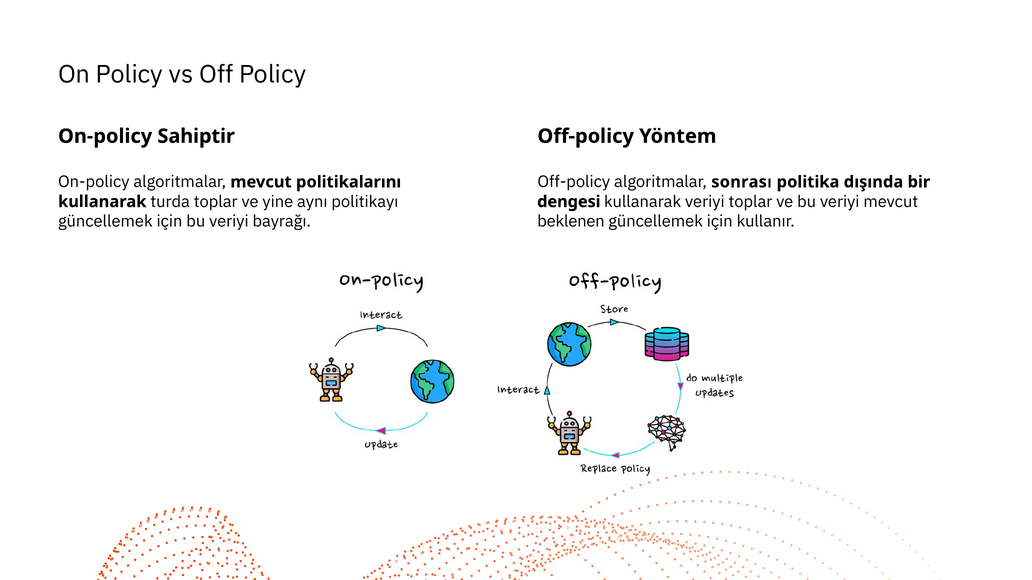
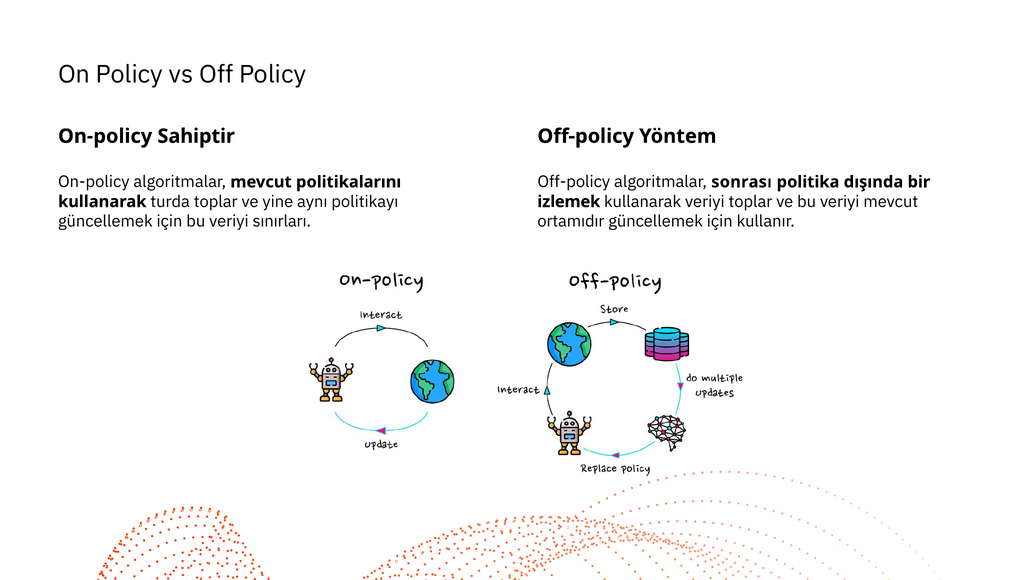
dengesi: dengesi -> izlemek (569, 202)
bayrağı: bayrağı -> sınırları (282, 222)
beklenen: beklenen -> ortamıdır (571, 222)
